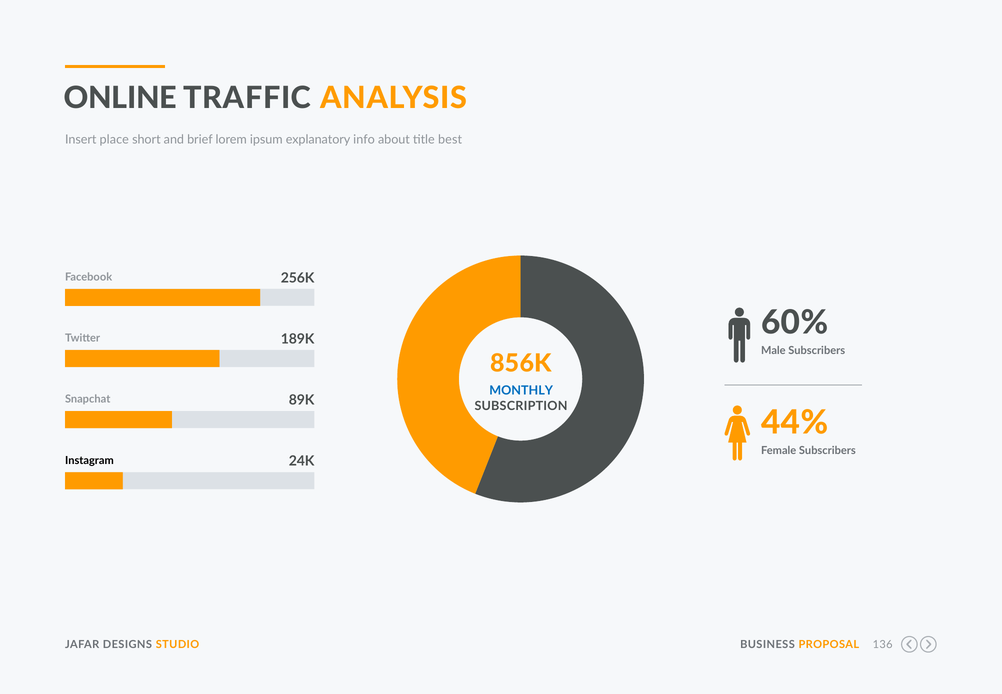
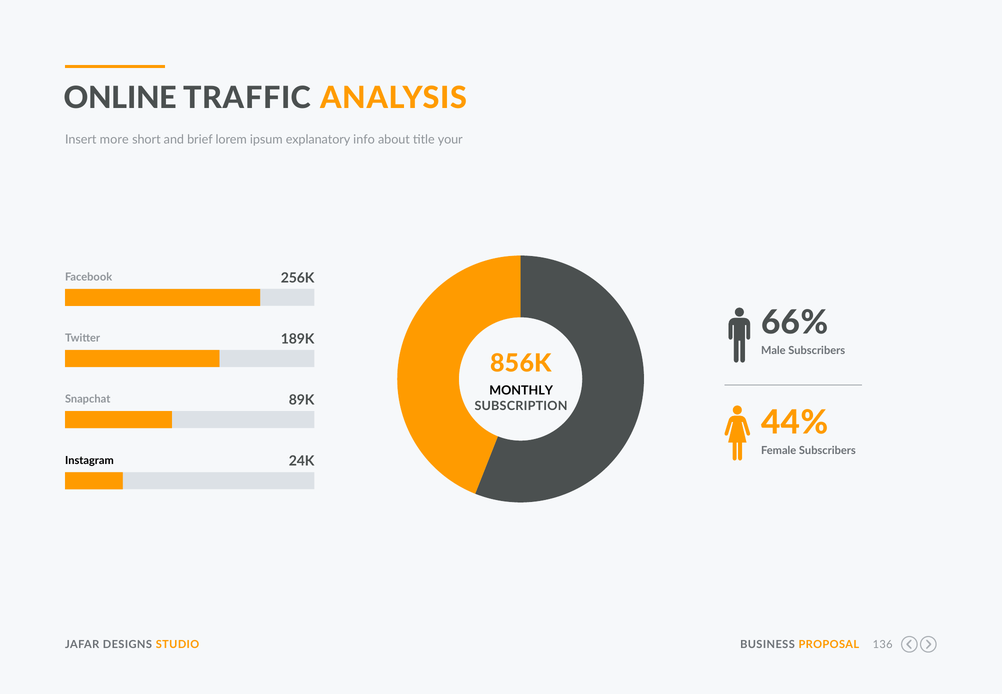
place: place -> more (114, 139)
best: best -> your (450, 139)
60%: 60% -> 66% (795, 323)
MONTHLY colour: blue -> black (521, 391)
